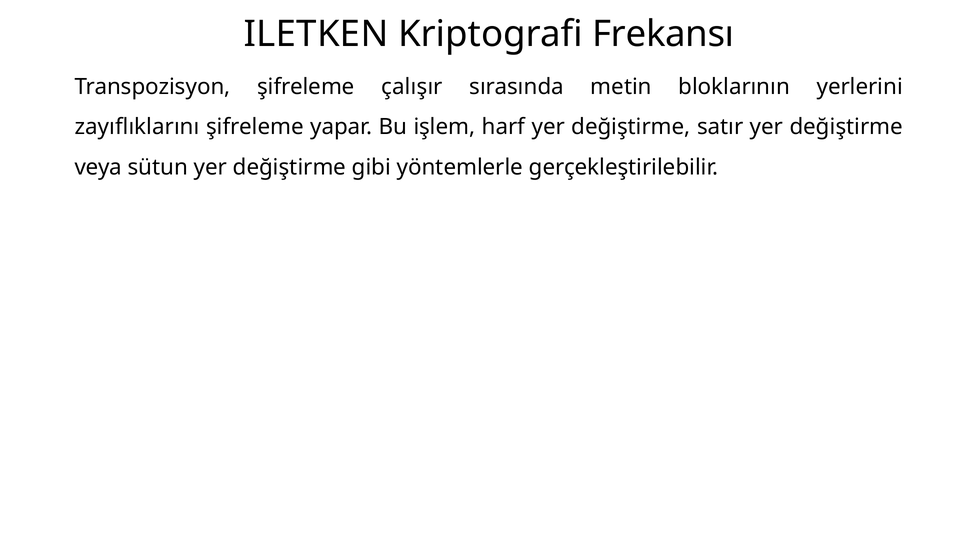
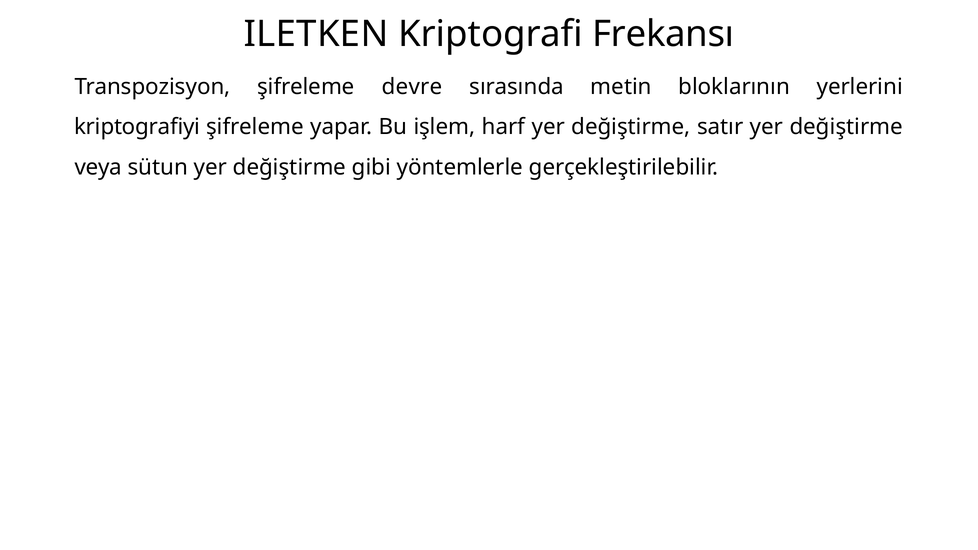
çalışır: çalışır -> devre (412, 87)
zayıflıklarını: zayıflıklarını -> kriptografiyi (137, 127)
